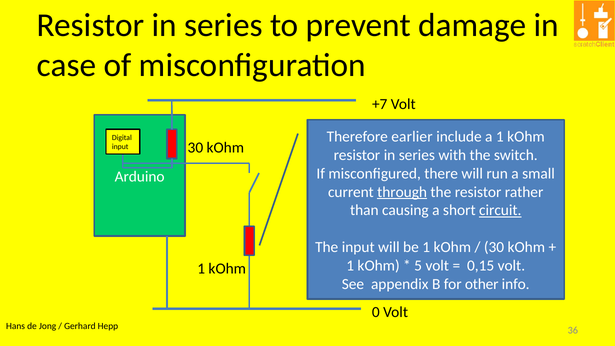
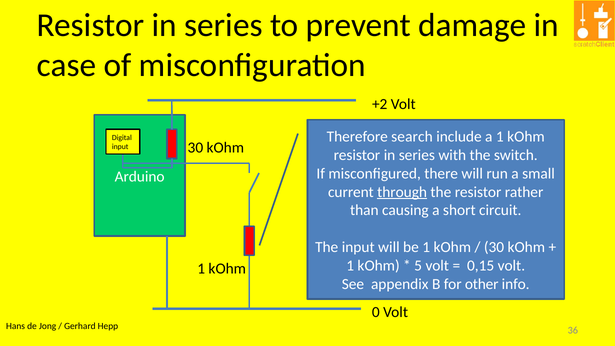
+7: +7 -> +2 (380, 104)
earlier: earlier -> search (412, 137)
circuit underline: present -> none (500, 210)
